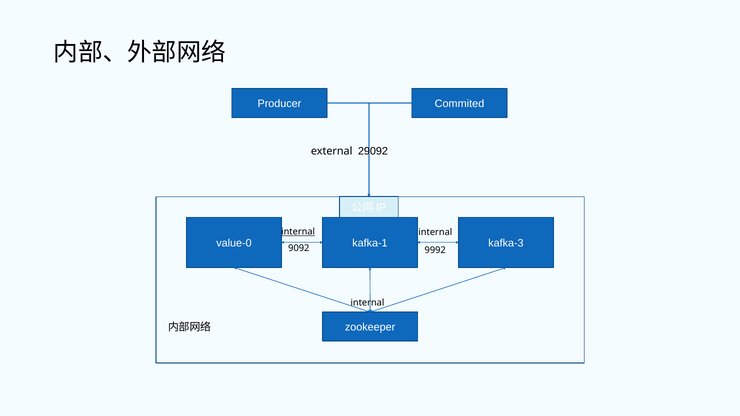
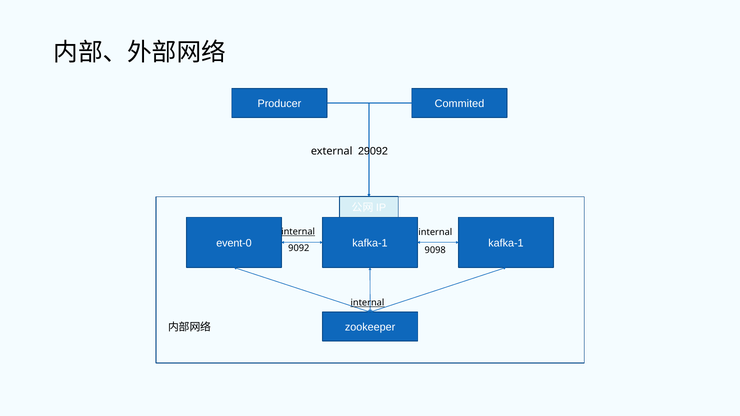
value-0: value-0 -> event-0 (234, 243)
kafka-1 kafka-3: kafka-3 -> kafka-1 (506, 243)
9992: 9992 -> 9098 (435, 251)
internal underline: none -> present (367, 303)
